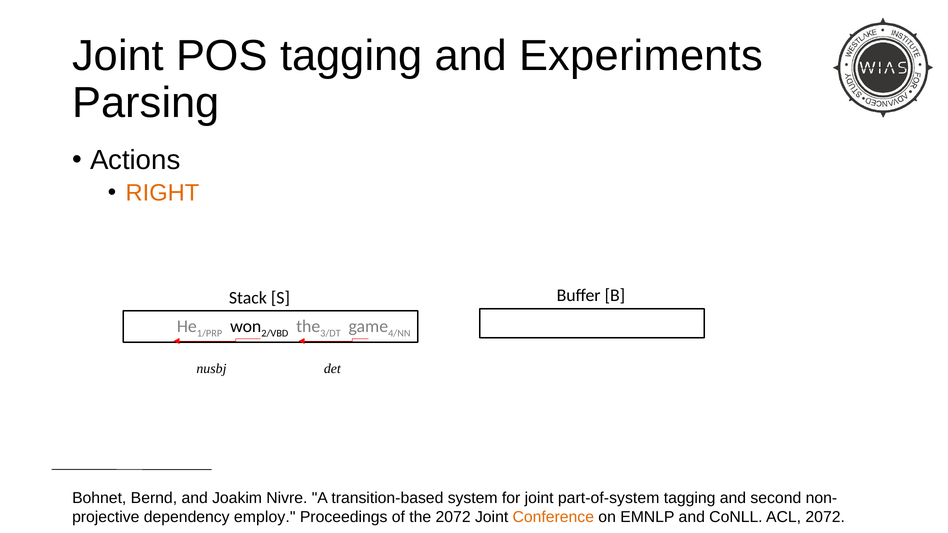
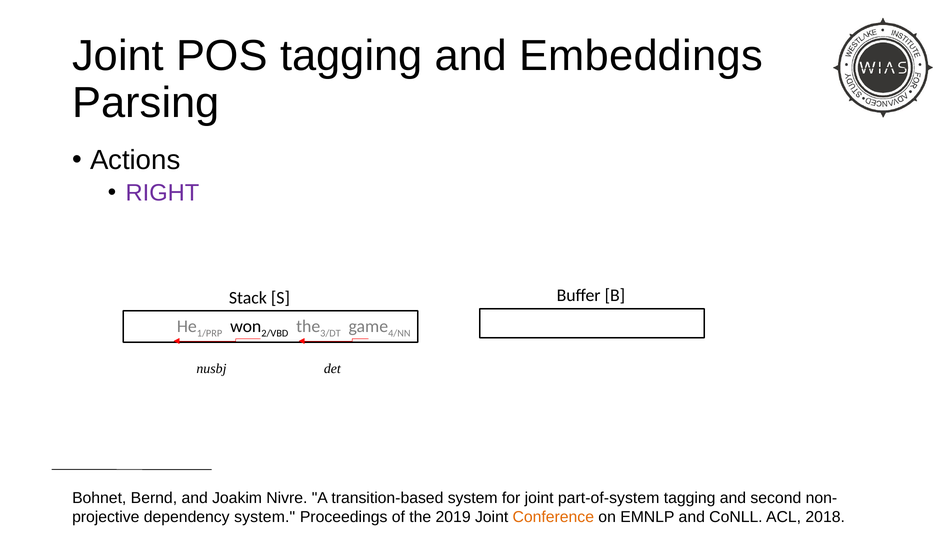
Experiments: Experiments -> Embeddings (641, 56)
RIGHT colour: orange -> purple (162, 193)
dependency employ: employ -> system (265, 517)
the 2072: 2072 -> 2019 (453, 517)
ACL 2072: 2072 -> 2018 (825, 517)
